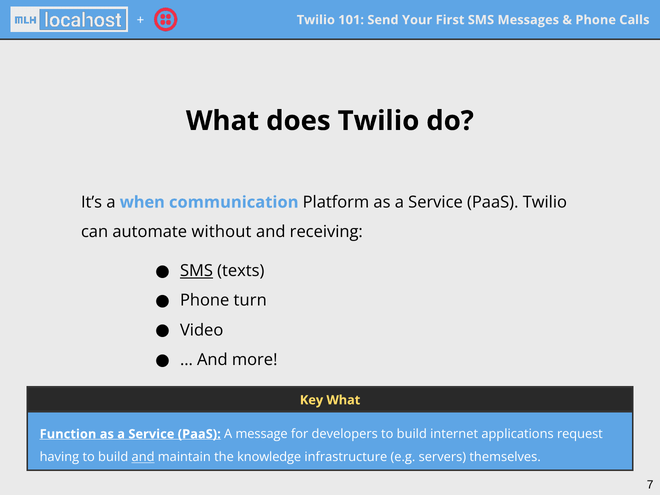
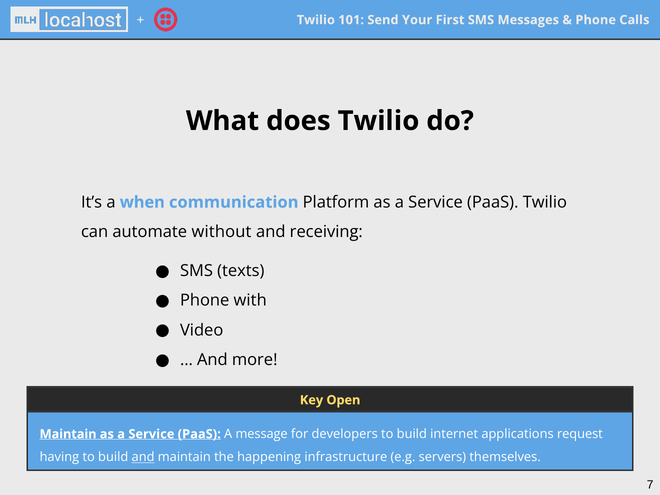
SMS underline: present -> none (196, 271)
turn: turn -> with (250, 301)
Key What: What -> Open (343, 400)
Function: Function -> Maintain (68, 434)
knowledge: knowledge -> happening (269, 457)
